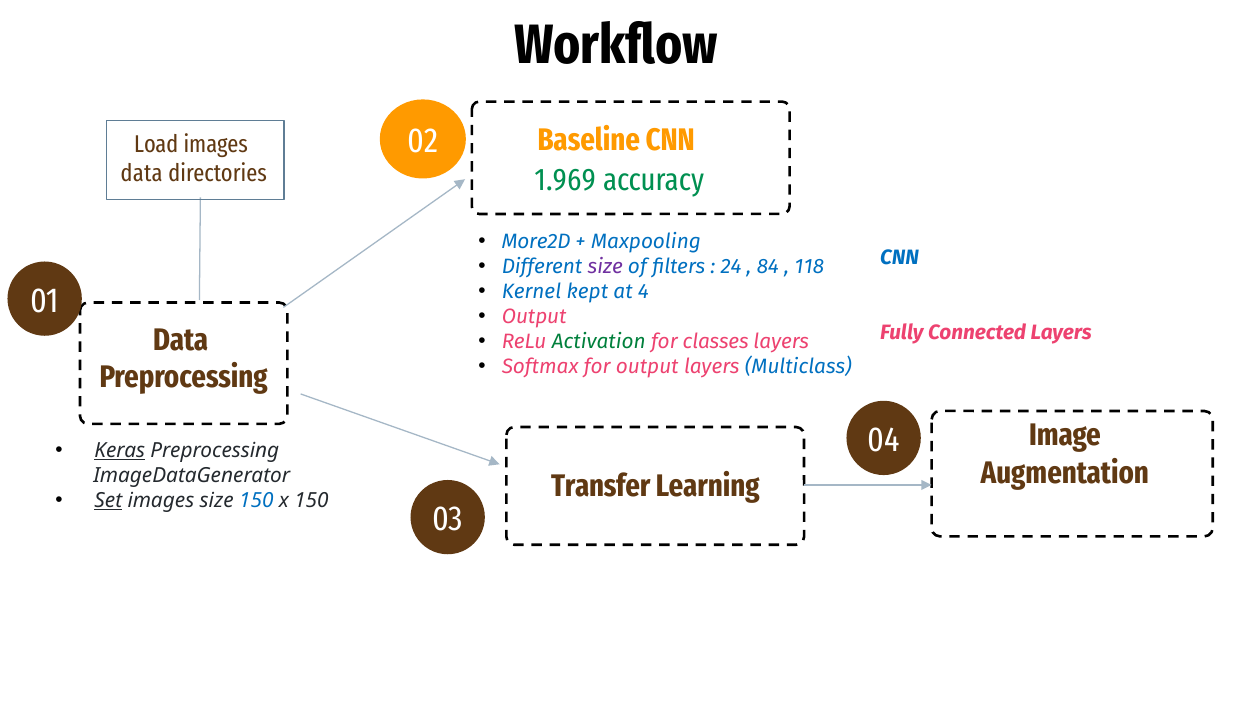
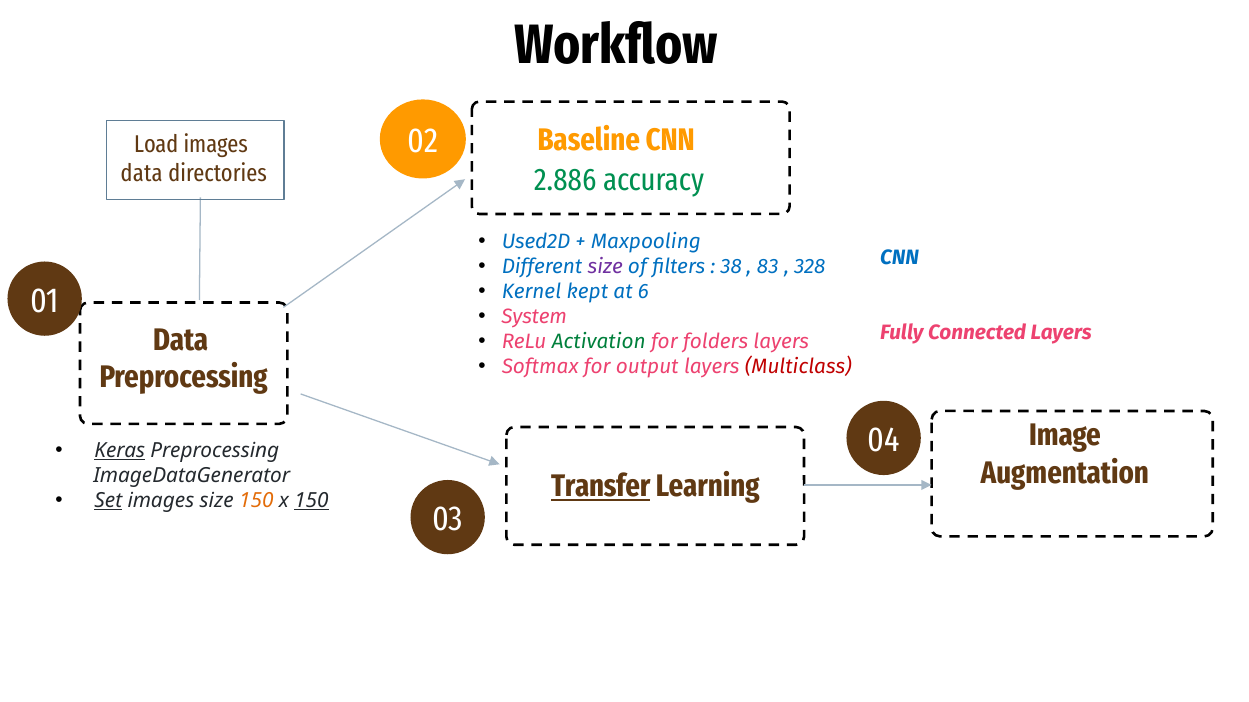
1.969: 1.969 -> 2.886 (565, 181)
More2D: More2D -> Used2D (536, 242)
24: 24 -> 38 (731, 267)
84: 84 -> 83 (768, 267)
118: 118 -> 328 (810, 267)
4: 4 -> 6 (643, 292)
Output: Output -> System (534, 317)
classes: classes -> folders (716, 342)
Multiclass colour: blue -> red (798, 367)
Transfer underline: none -> present (601, 487)
150 colour: blue -> orange (256, 501)
150 underline: none -> present (311, 501)
